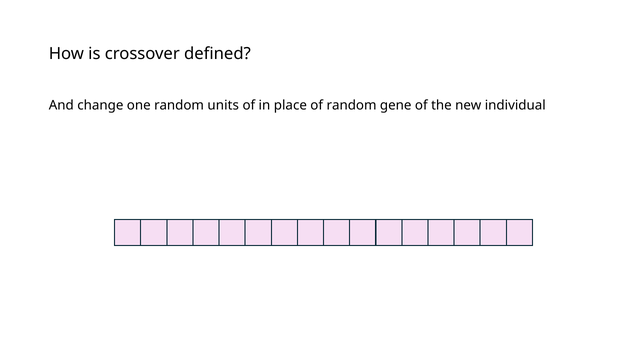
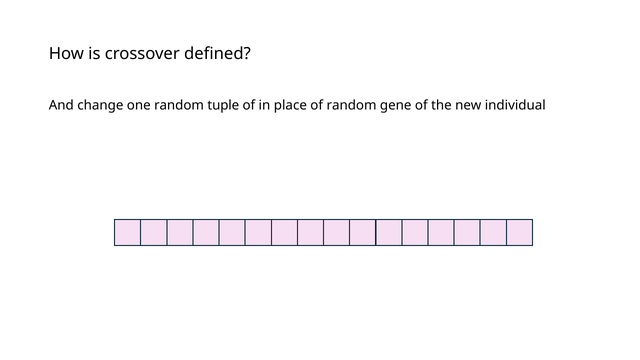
units: units -> tuple (223, 105)
